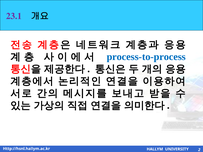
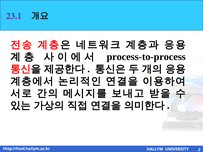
process-to-process colour: blue -> black (146, 57)
